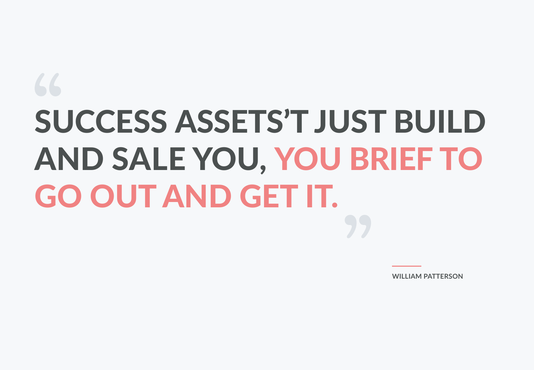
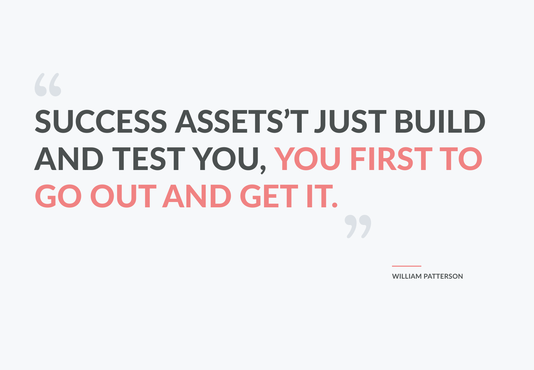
SALE: SALE -> TEST (149, 160)
BRIEF: BRIEF -> FIRST (391, 160)
